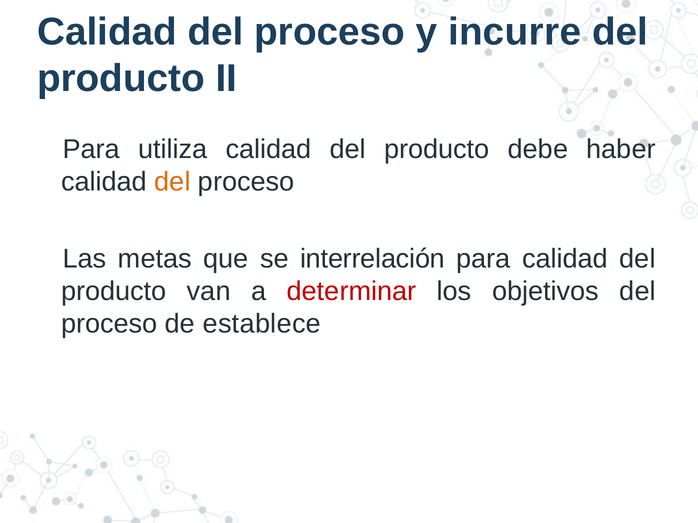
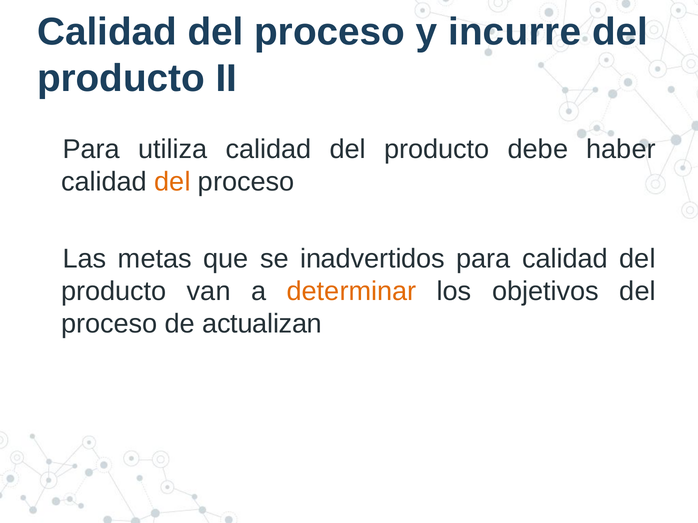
interrelación: interrelación -> inadvertidos (373, 259)
determinar colour: red -> orange (352, 292)
establece: establece -> actualizan (262, 324)
